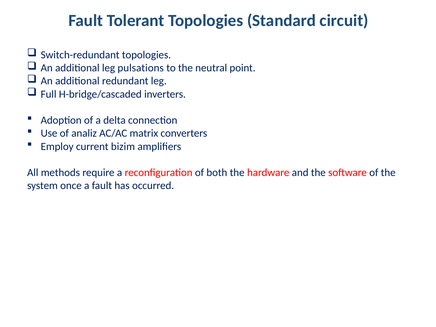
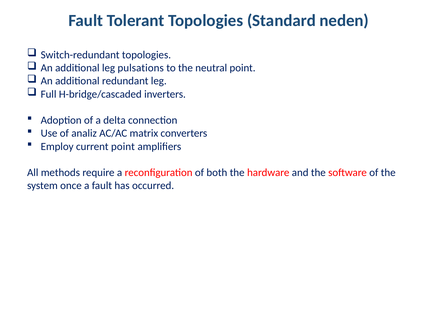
circuit: circuit -> neden (344, 21)
current bizim: bizim -> point (123, 146)
